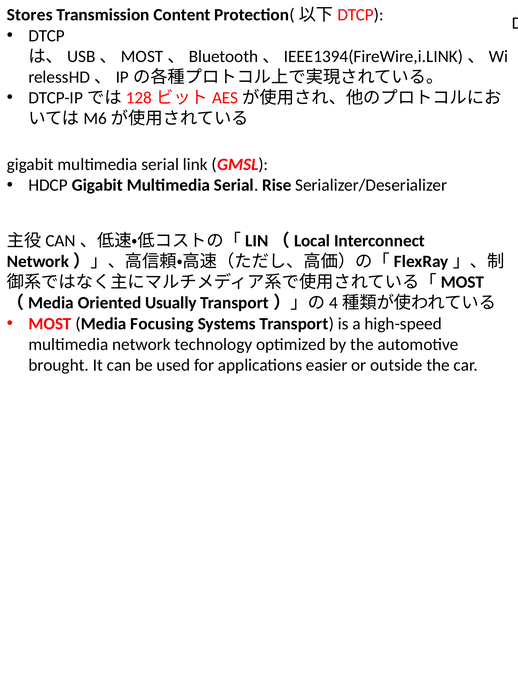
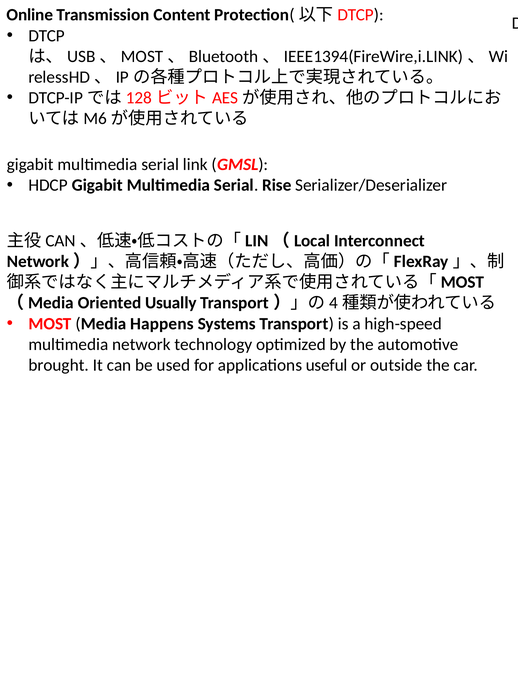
Stores: Stores -> Online (30, 15)
Focusing: Focusing -> Happens (162, 324)
easier: easier -> useful (327, 365)
